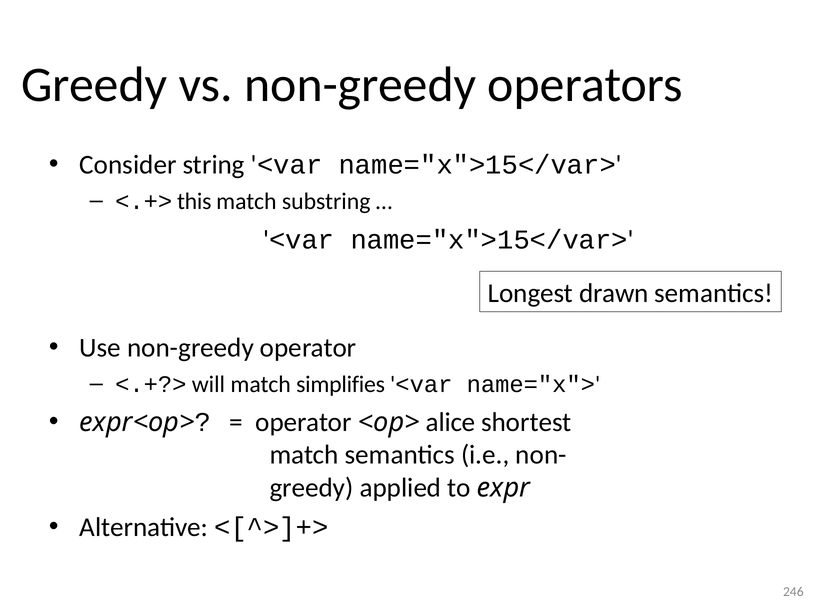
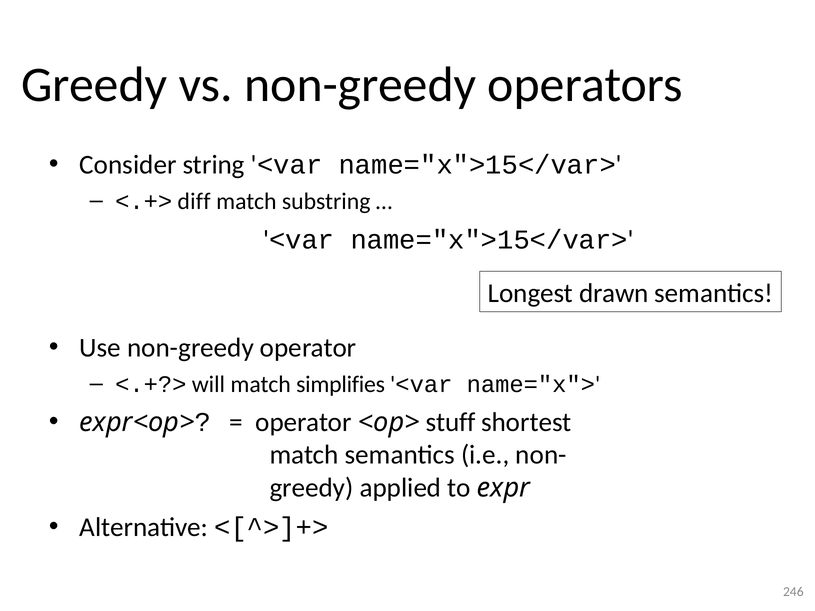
this: this -> diff (194, 202)
alice: alice -> stuff (451, 423)
